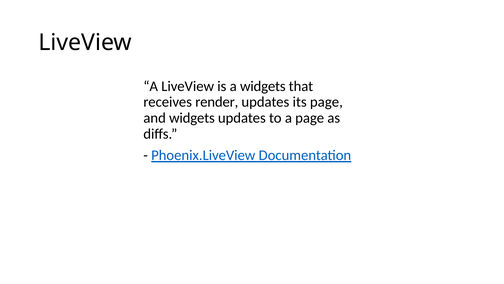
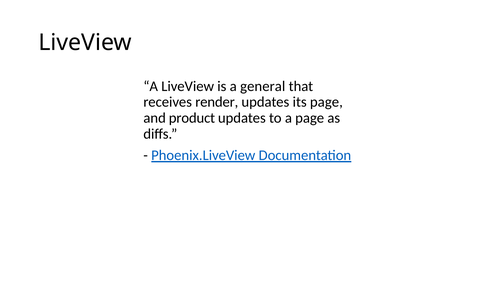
a widgets: widgets -> general (263, 86)
and widgets: widgets -> product (192, 118)
